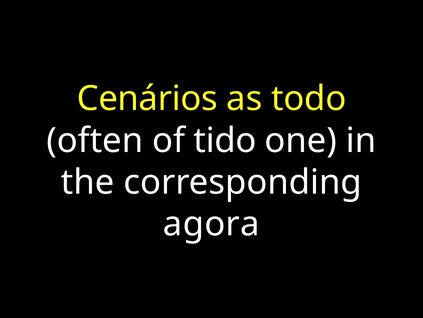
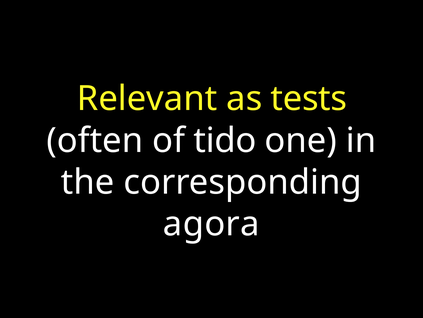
Cenários: Cenários -> Relevant (147, 99)
todo: todo -> tests (309, 99)
